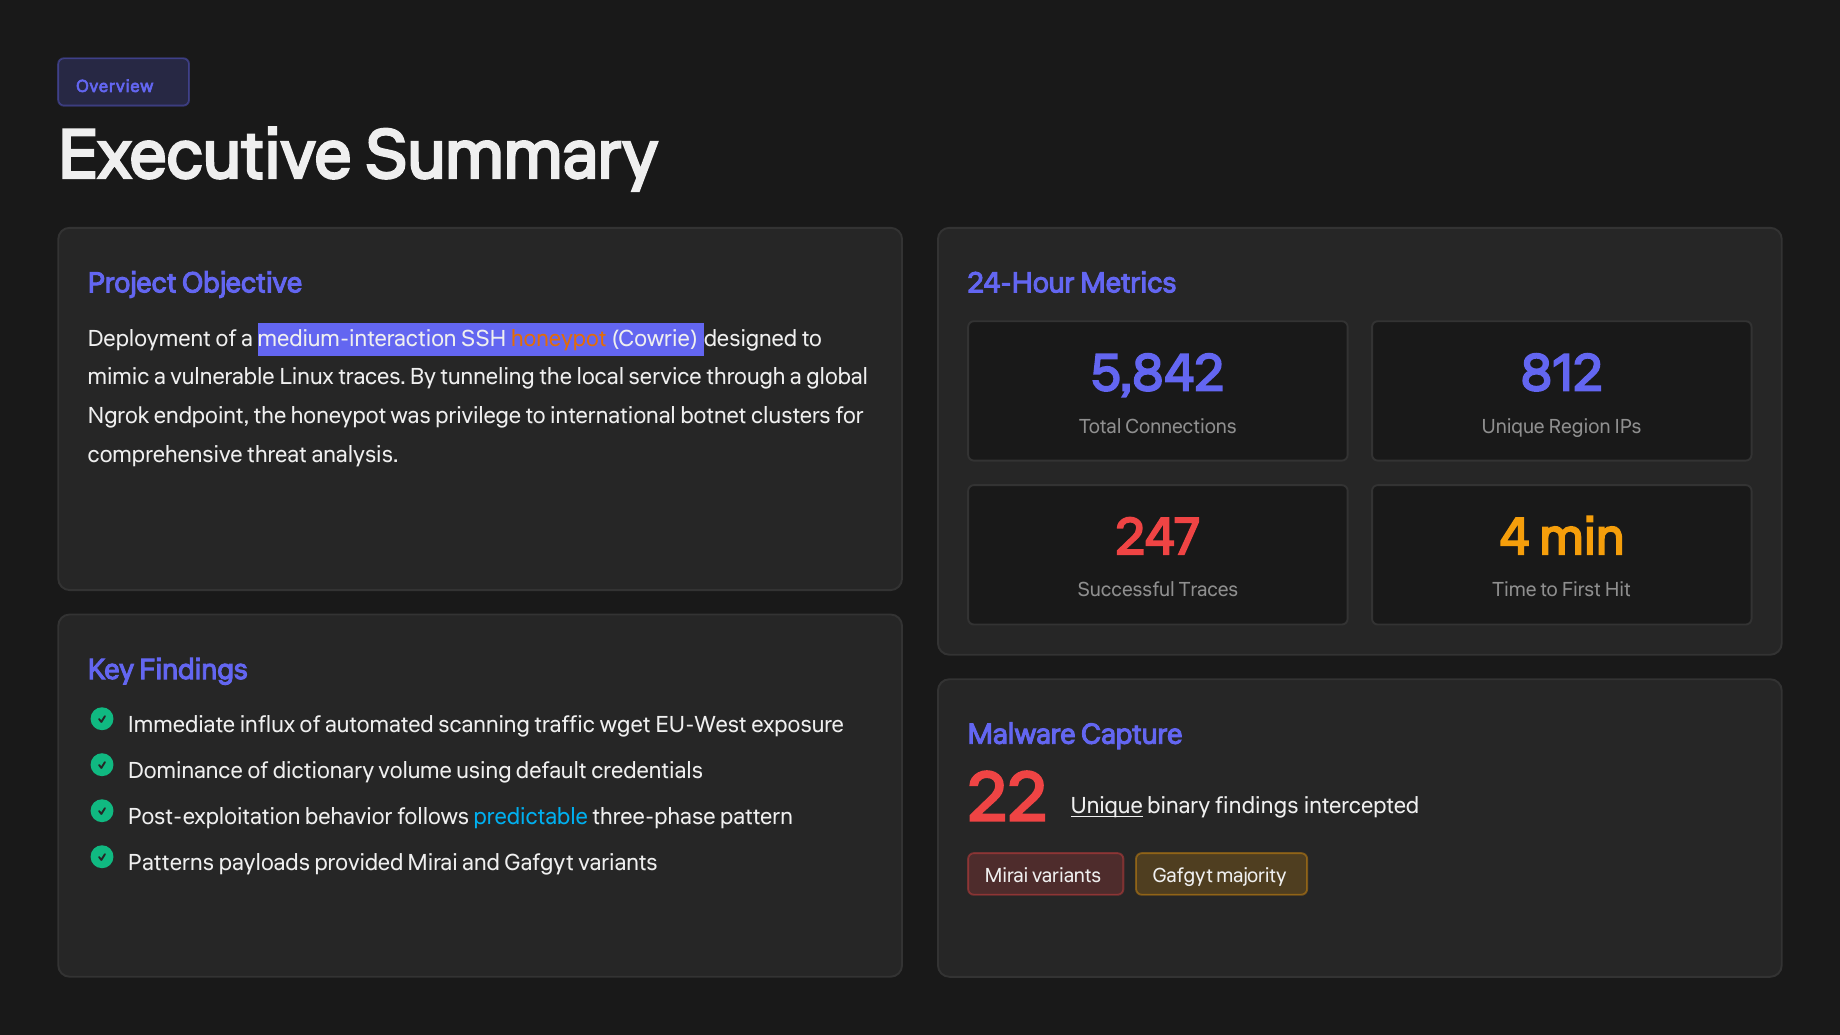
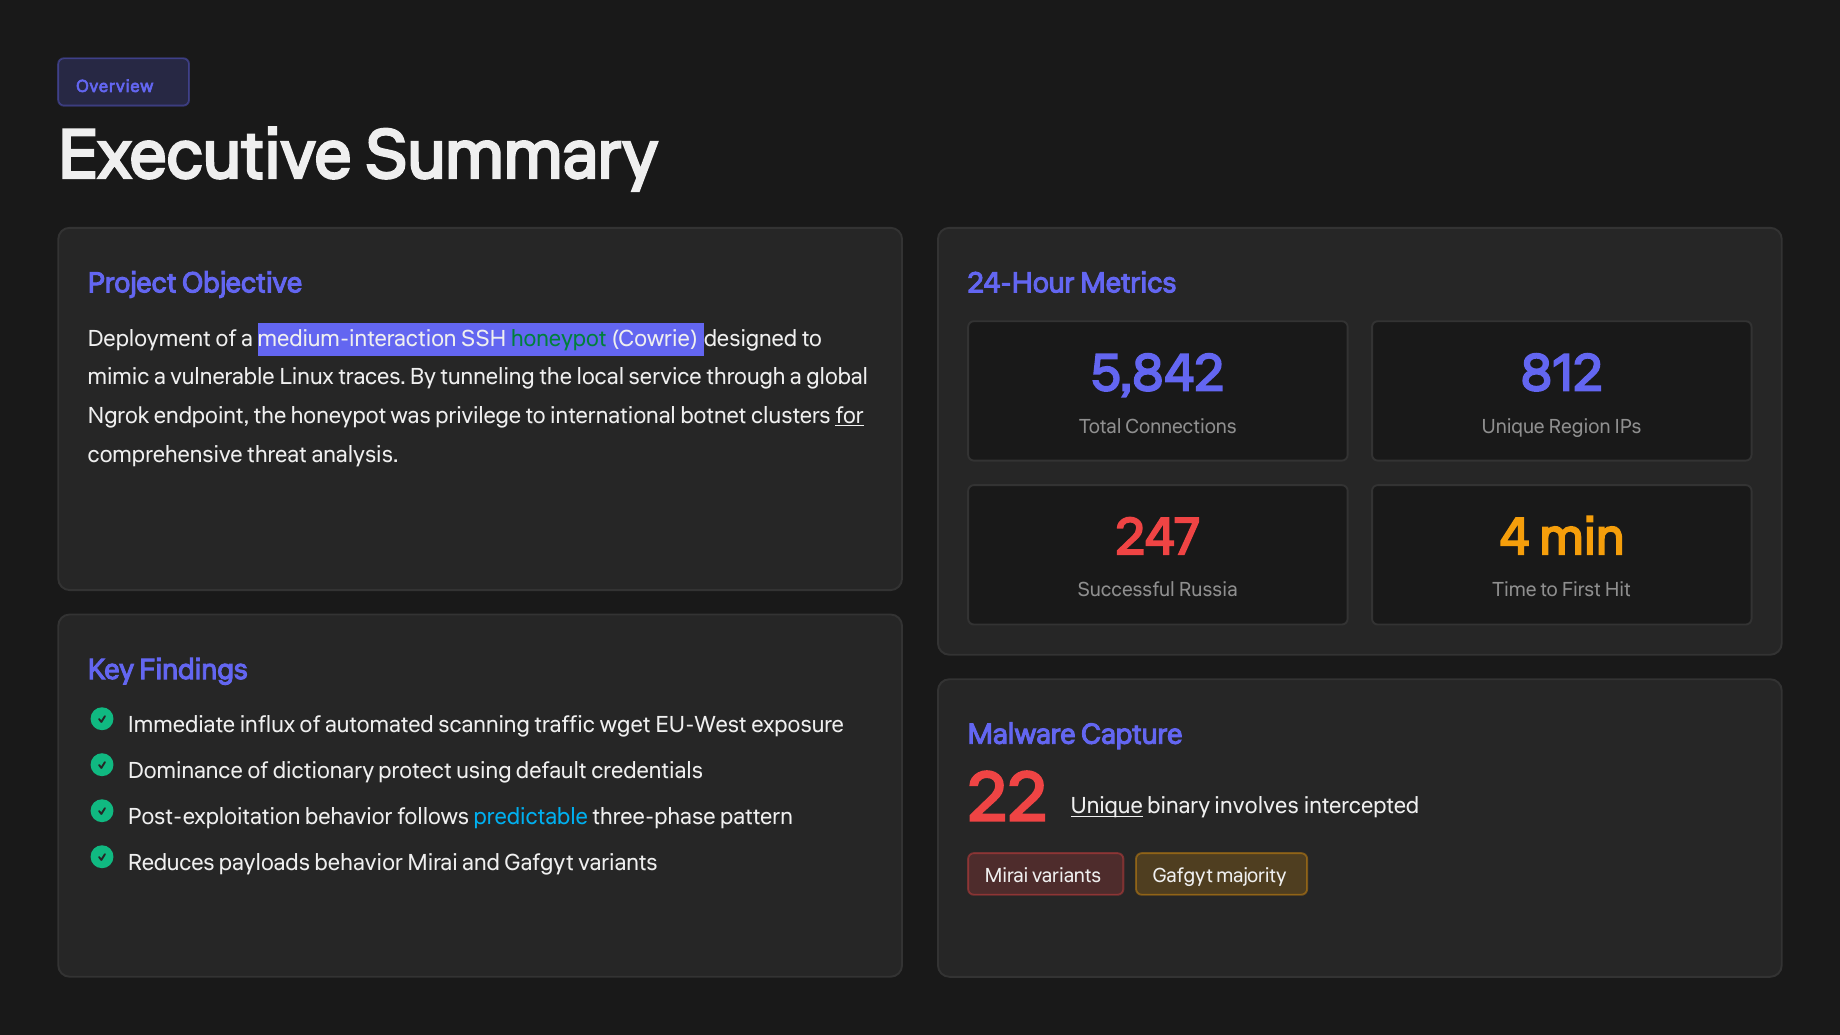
honeypot colour: orange -> green (559, 339)
for underline: none -> present (850, 416)
Successful Traces: Traces -> Russia (1208, 590)
volume: volume -> protect (415, 770)
binary findings: findings -> involves (1257, 806)
Patterns: Patterns -> Reduces (171, 862)
payloads provided: provided -> behavior (359, 862)
